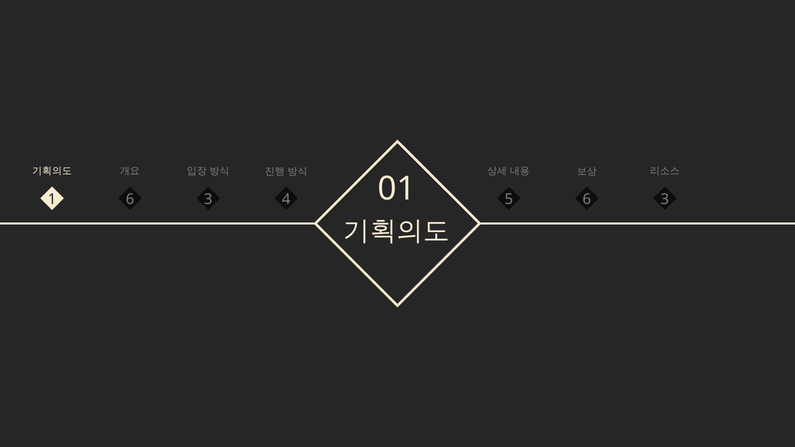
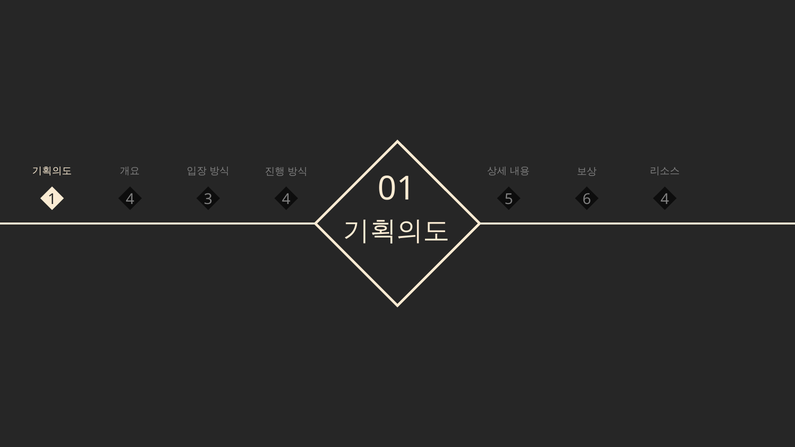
1 6: 6 -> 4 (130, 199)
4 3: 3 -> 4 (665, 199)
